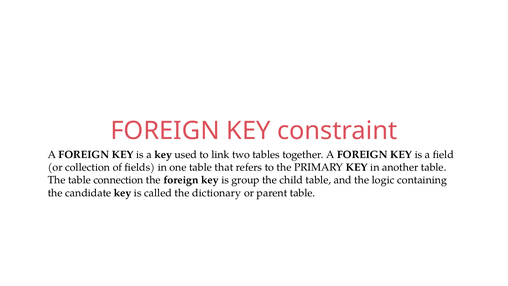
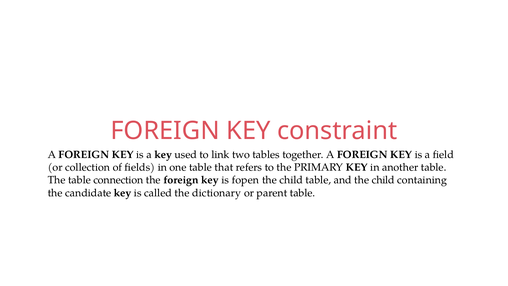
group: group -> fopen (245, 180)
and the logic: logic -> child (383, 180)
